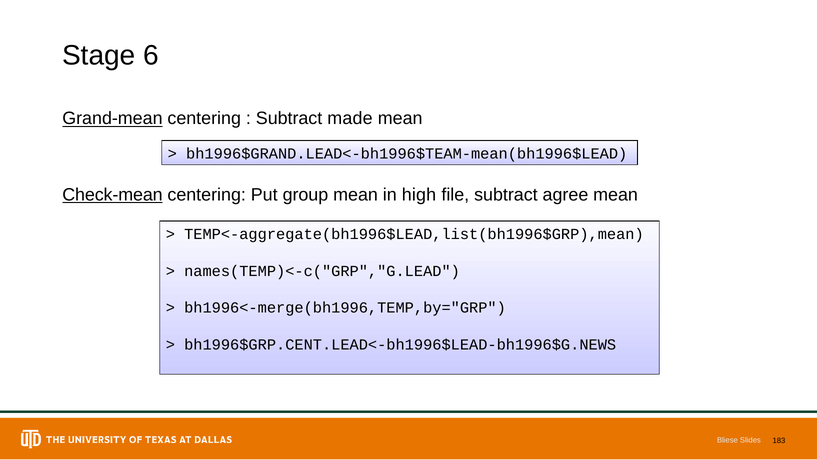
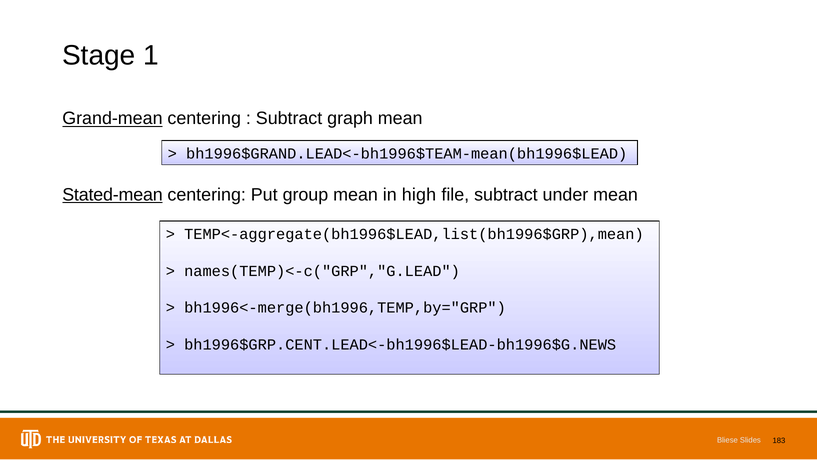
6: 6 -> 1 (151, 55)
made: made -> graph (350, 118)
Check-mean: Check-mean -> Stated-mean (113, 195)
agree: agree -> under (565, 195)
